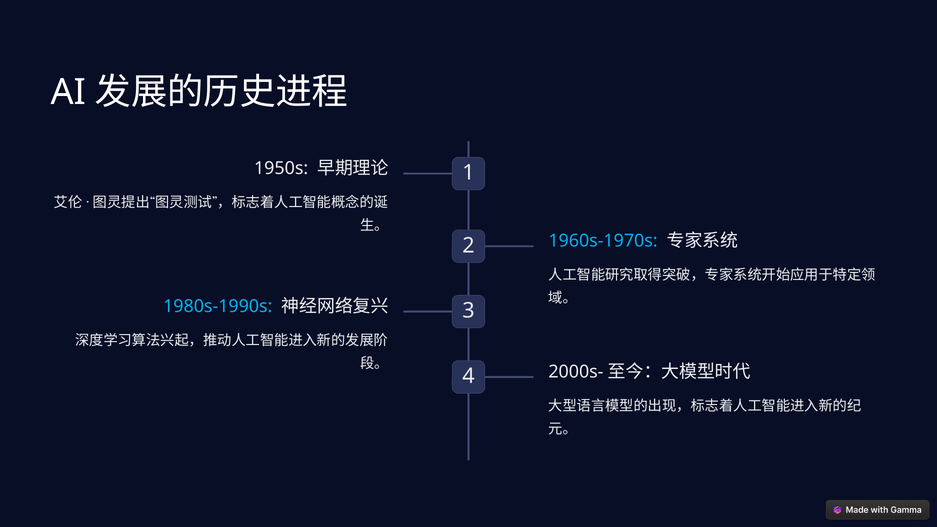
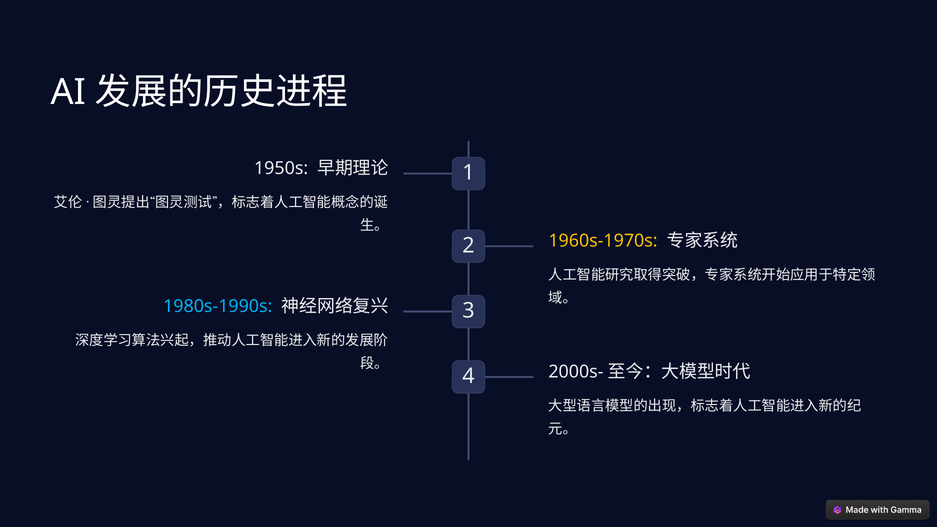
1960s-1970s colour: light blue -> yellow (603, 241)
